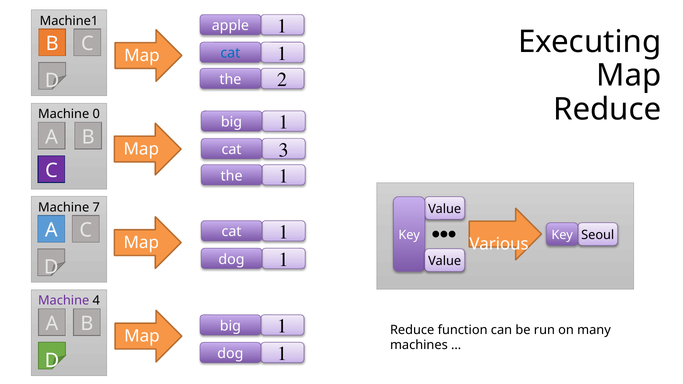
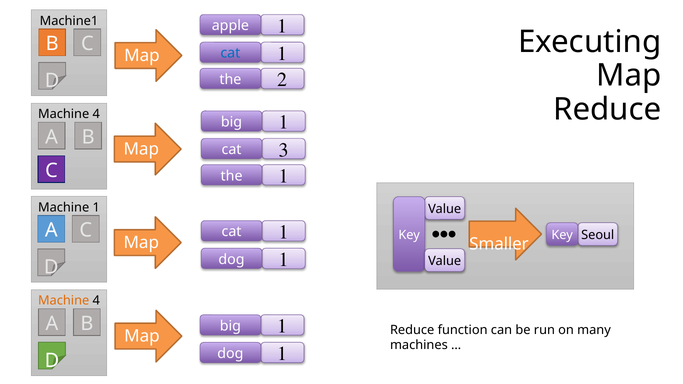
0: 0 -> 4 (96, 114)
Machine 7: 7 -> 1 (96, 207)
Various: Various -> Smaller (499, 244)
Machine colour: purple -> orange (64, 301)
